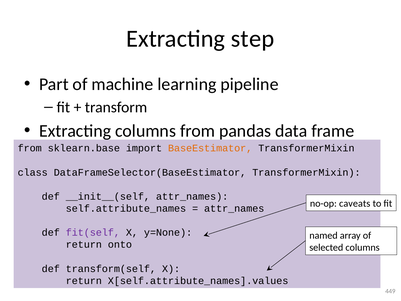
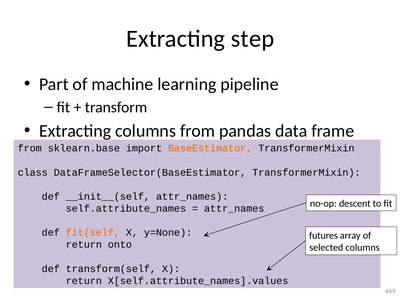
caveats: caveats -> descent (355, 203)
fit(self colour: purple -> orange (93, 232)
named: named -> futures (324, 235)
